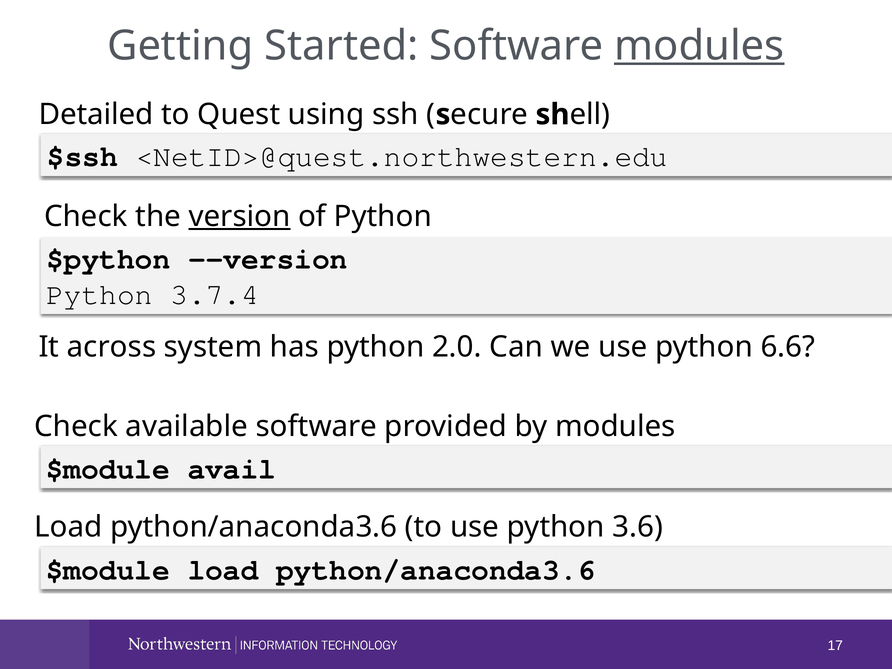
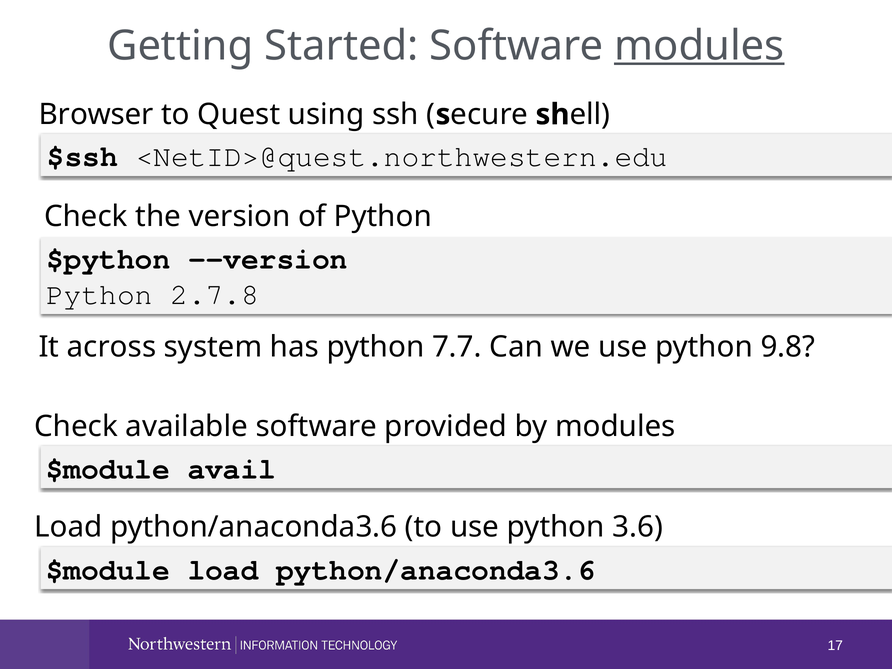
Detailed: Detailed -> Browser (96, 114)
version underline: present -> none (240, 216)
3.7.4: 3.7.4 -> 2.7.8 (215, 294)
2.0: 2.0 -> 7.7 (457, 347)
6.6: 6.6 -> 9.8 (788, 347)
